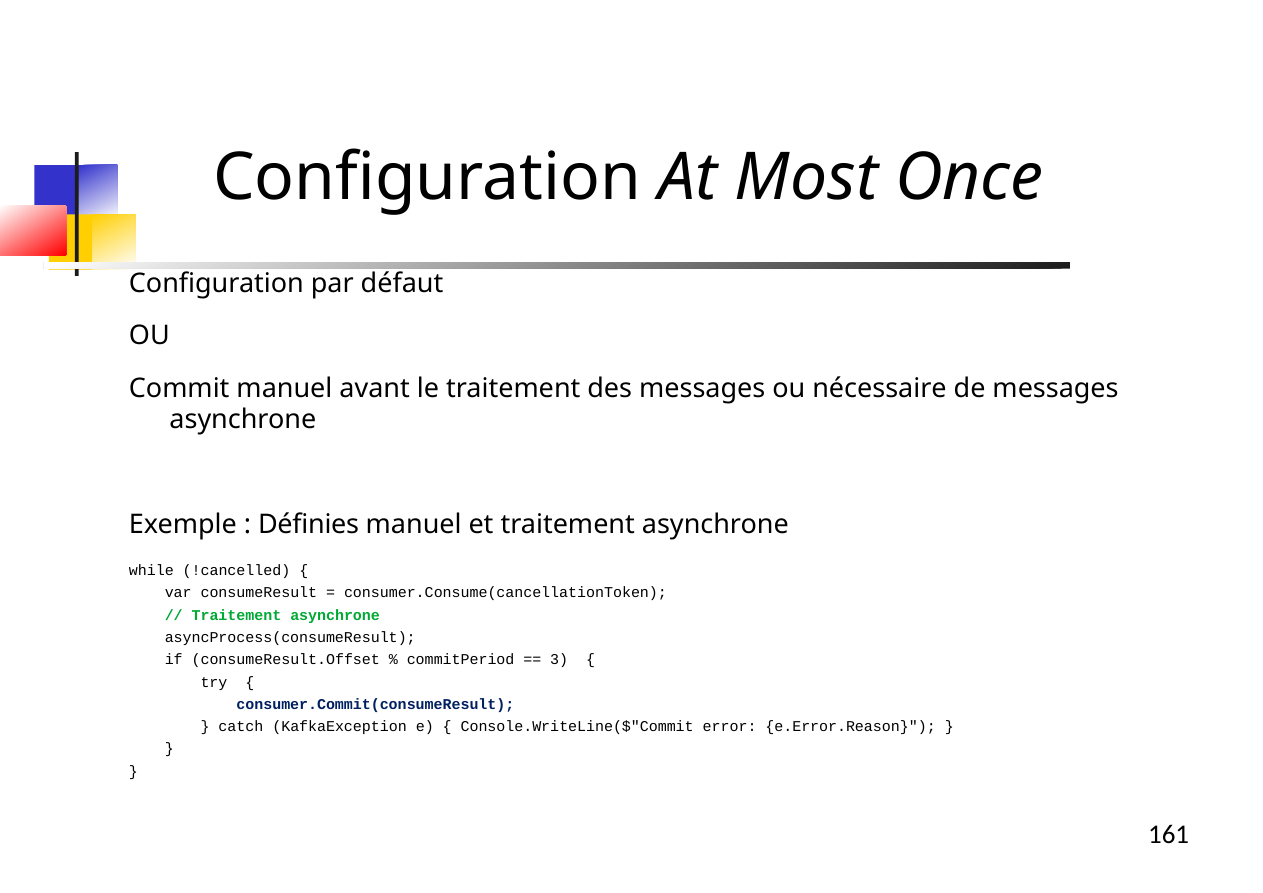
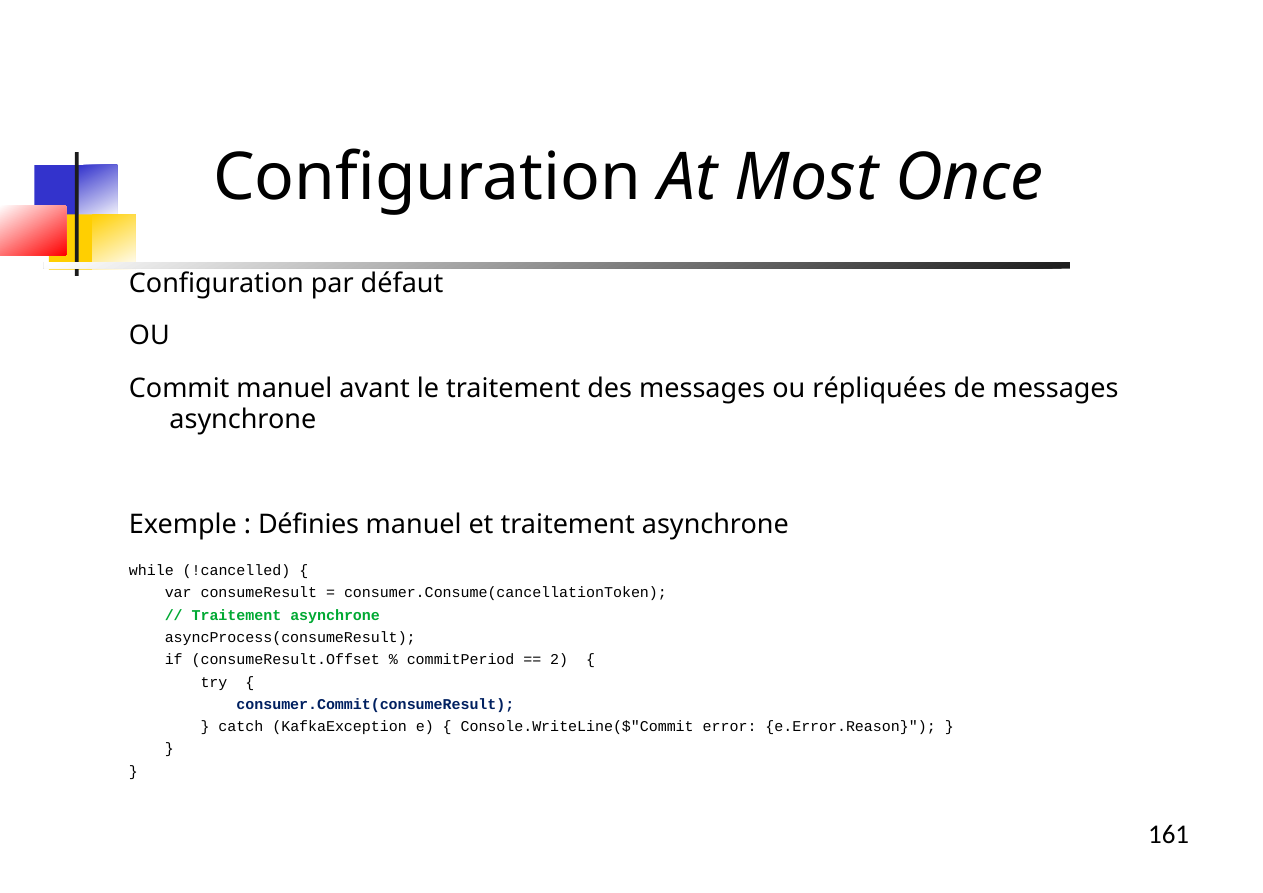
nécessaire: nécessaire -> répliquées (879, 388)
3: 3 -> 2 (559, 660)
